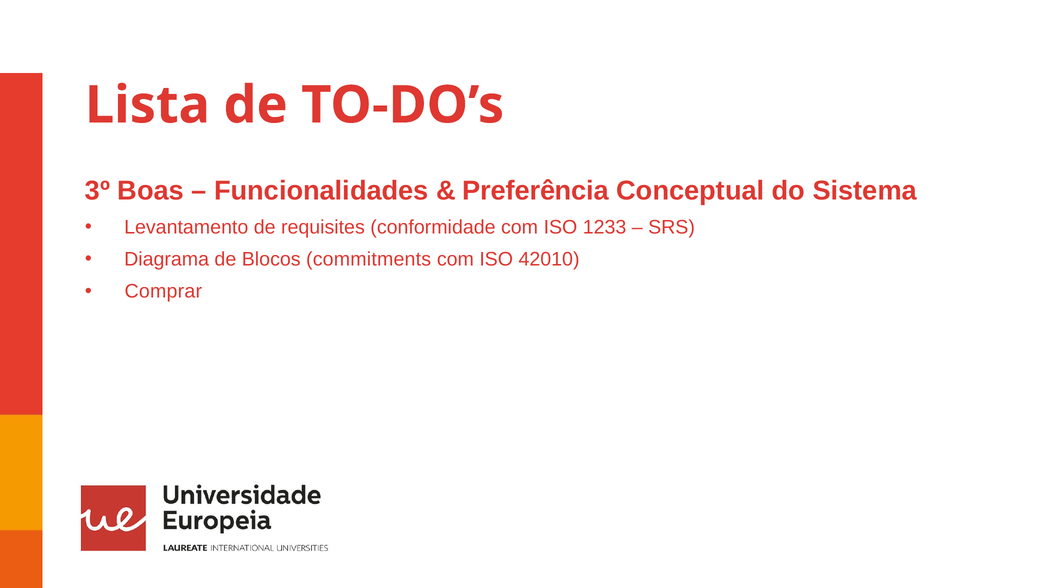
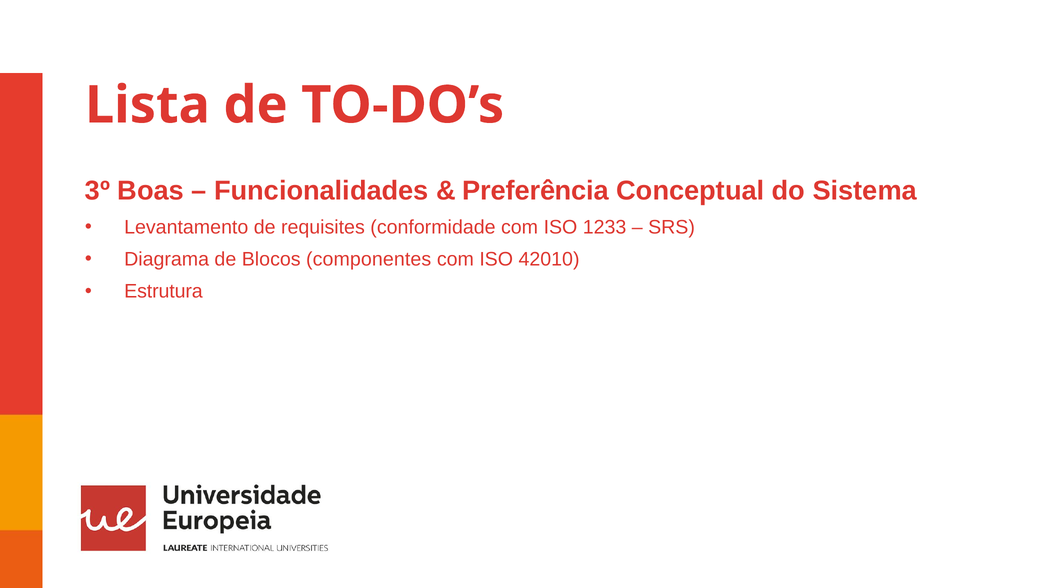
commitments: commitments -> componentes (369, 259)
Comprar: Comprar -> Estrutura (163, 291)
